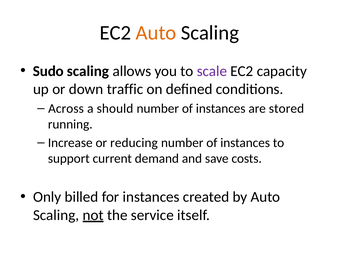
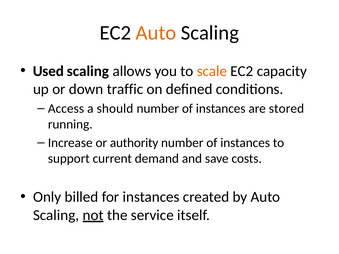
Sudo: Sudo -> Used (48, 71)
scale colour: purple -> orange (212, 71)
Across: Across -> Access (66, 109)
reducing: reducing -> authority (134, 143)
